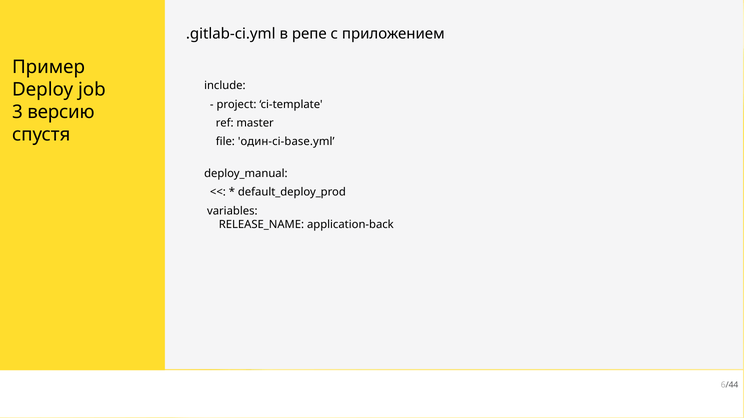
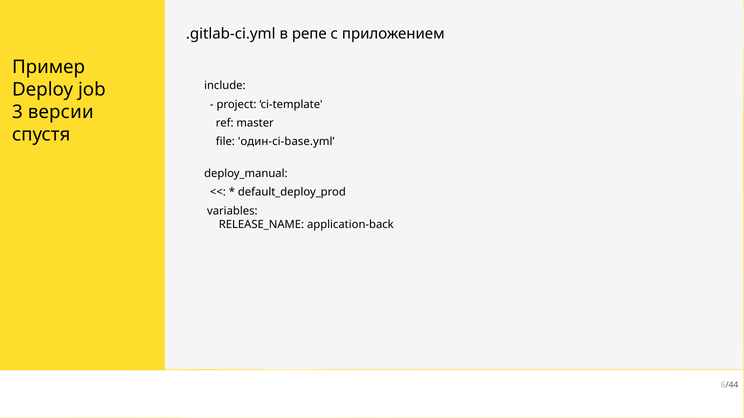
версию: версию -> версии (61, 112)
